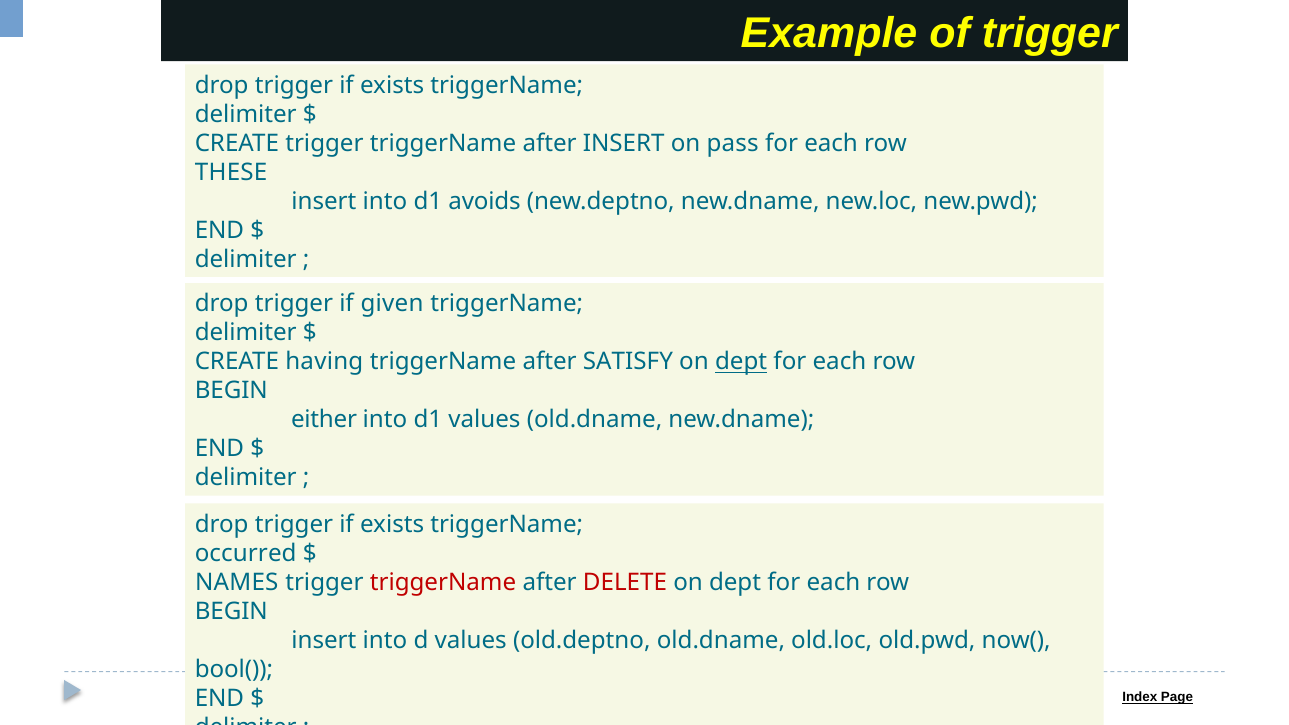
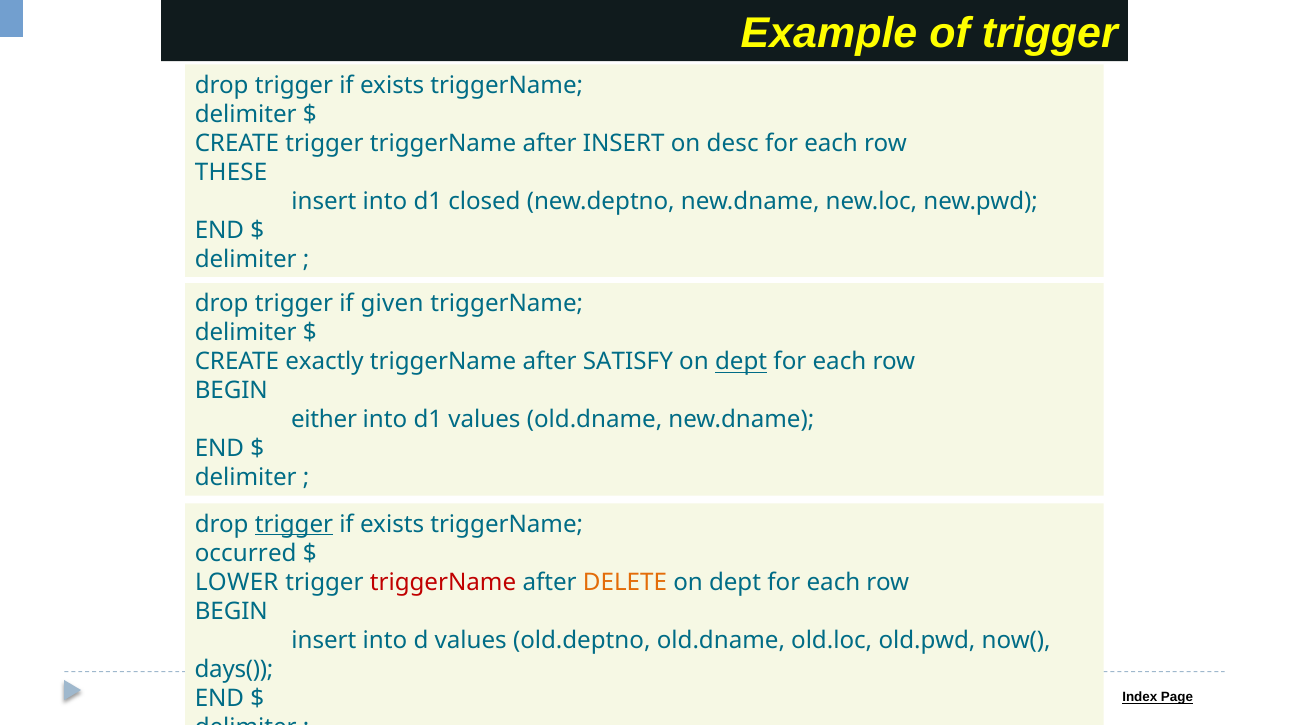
pass: pass -> desc (733, 143)
avoids: avoids -> closed (485, 201)
having: having -> exactly (324, 362)
trigger underline: none -> present (294, 524)
NAMES: NAMES -> LOWER (237, 582)
DELETE colour: red -> orange (625, 582)
bool(: bool( -> days( (234, 669)
